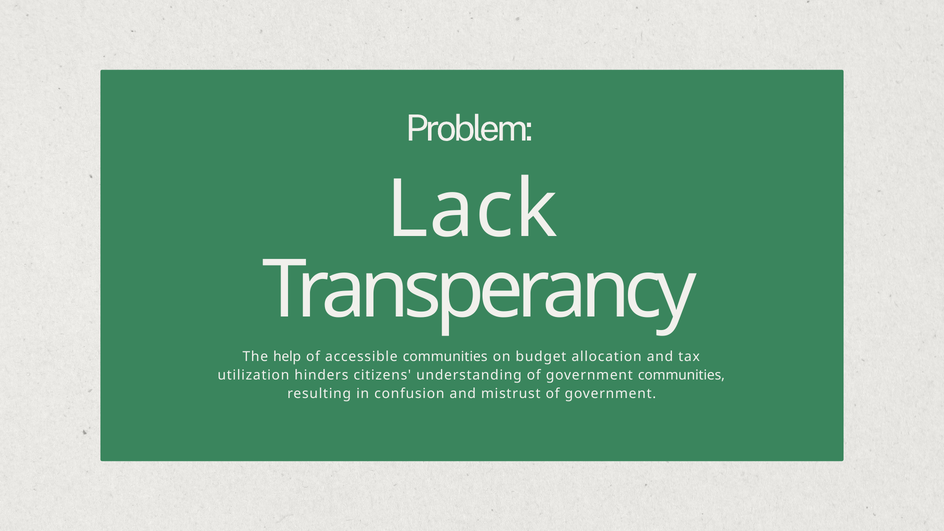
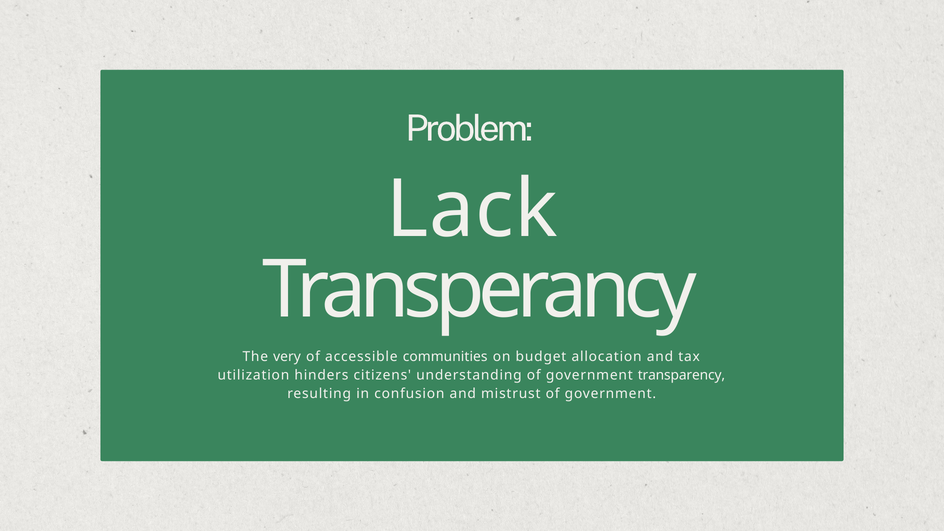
help: help -> very (287, 357)
government communities: communities -> transparency (681, 375)
